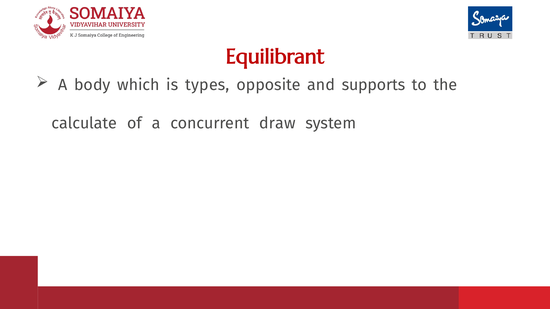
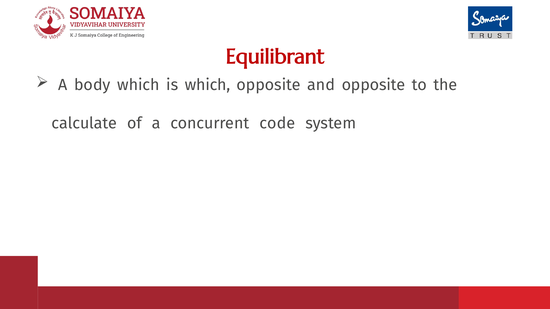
is types: types -> which (208, 85)
and supports: supports -> opposite (373, 85)
draw: draw -> code (277, 123)
